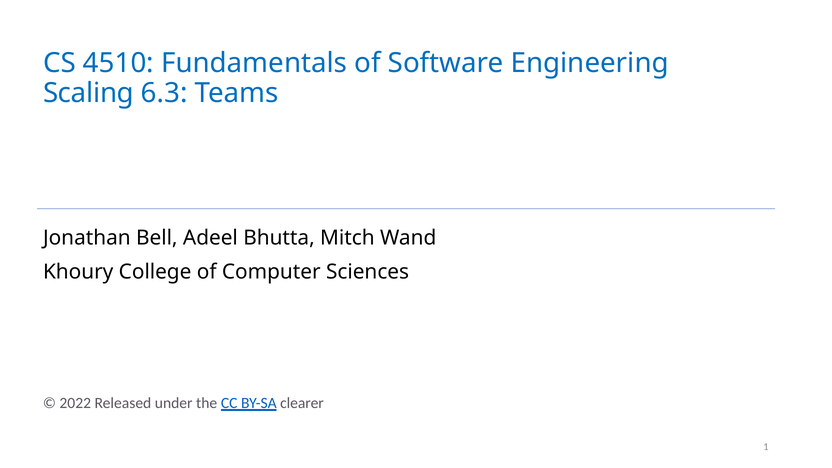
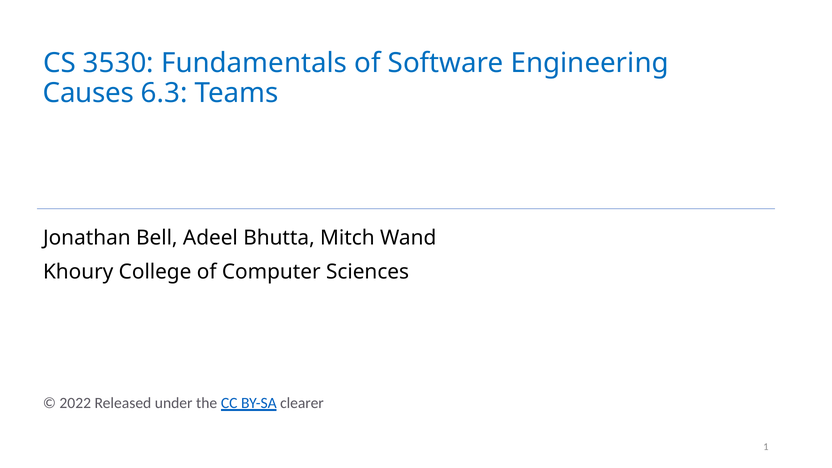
4510: 4510 -> 3530 (118, 63)
Scaling: Scaling -> Causes (88, 93)
